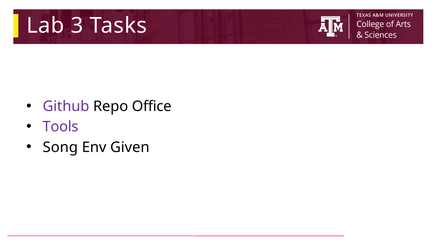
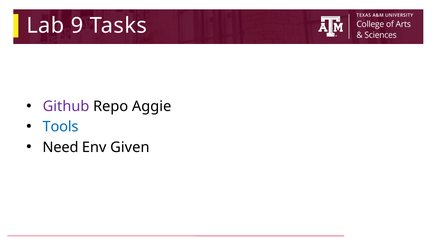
3: 3 -> 9 (77, 26)
Office: Office -> Aggie (152, 106)
Tools colour: purple -> blue (61, 127)
Song: Song -> Need (60, 147)
